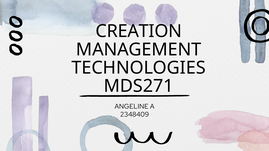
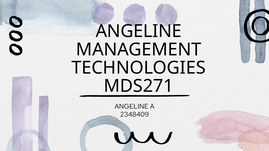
CREATION: CREATION -> ANGELINE (139, 31)
